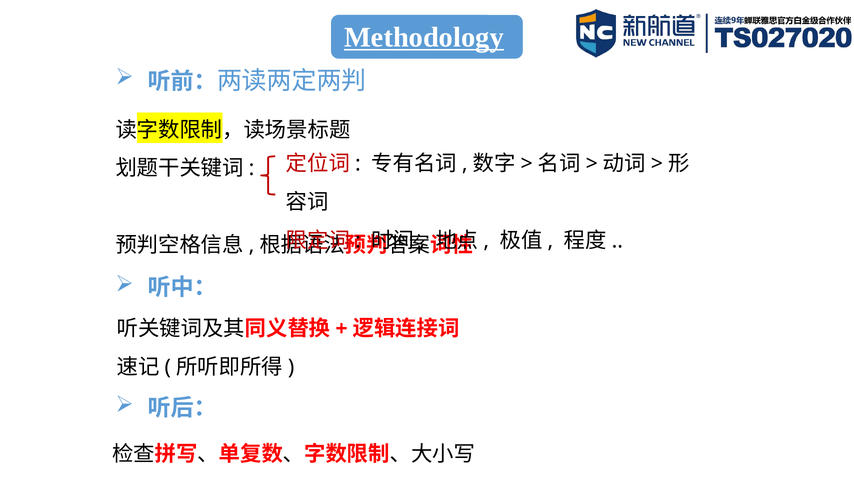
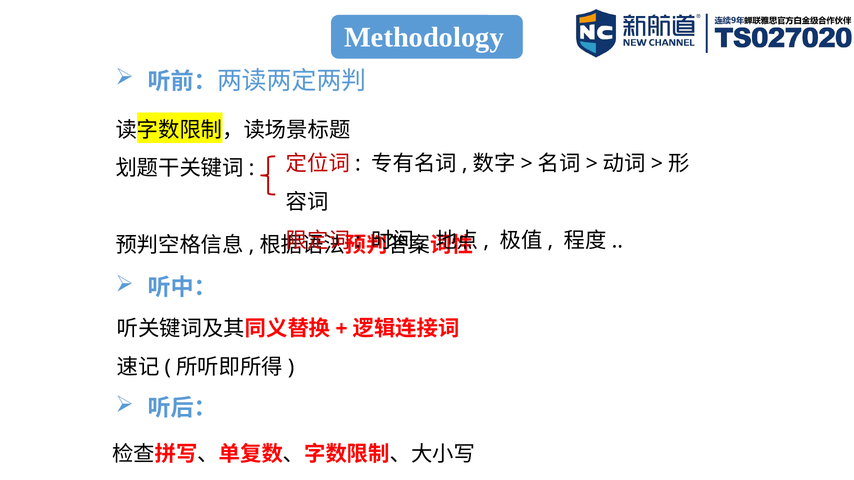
Methodology underline: present -> none (424, 38)
